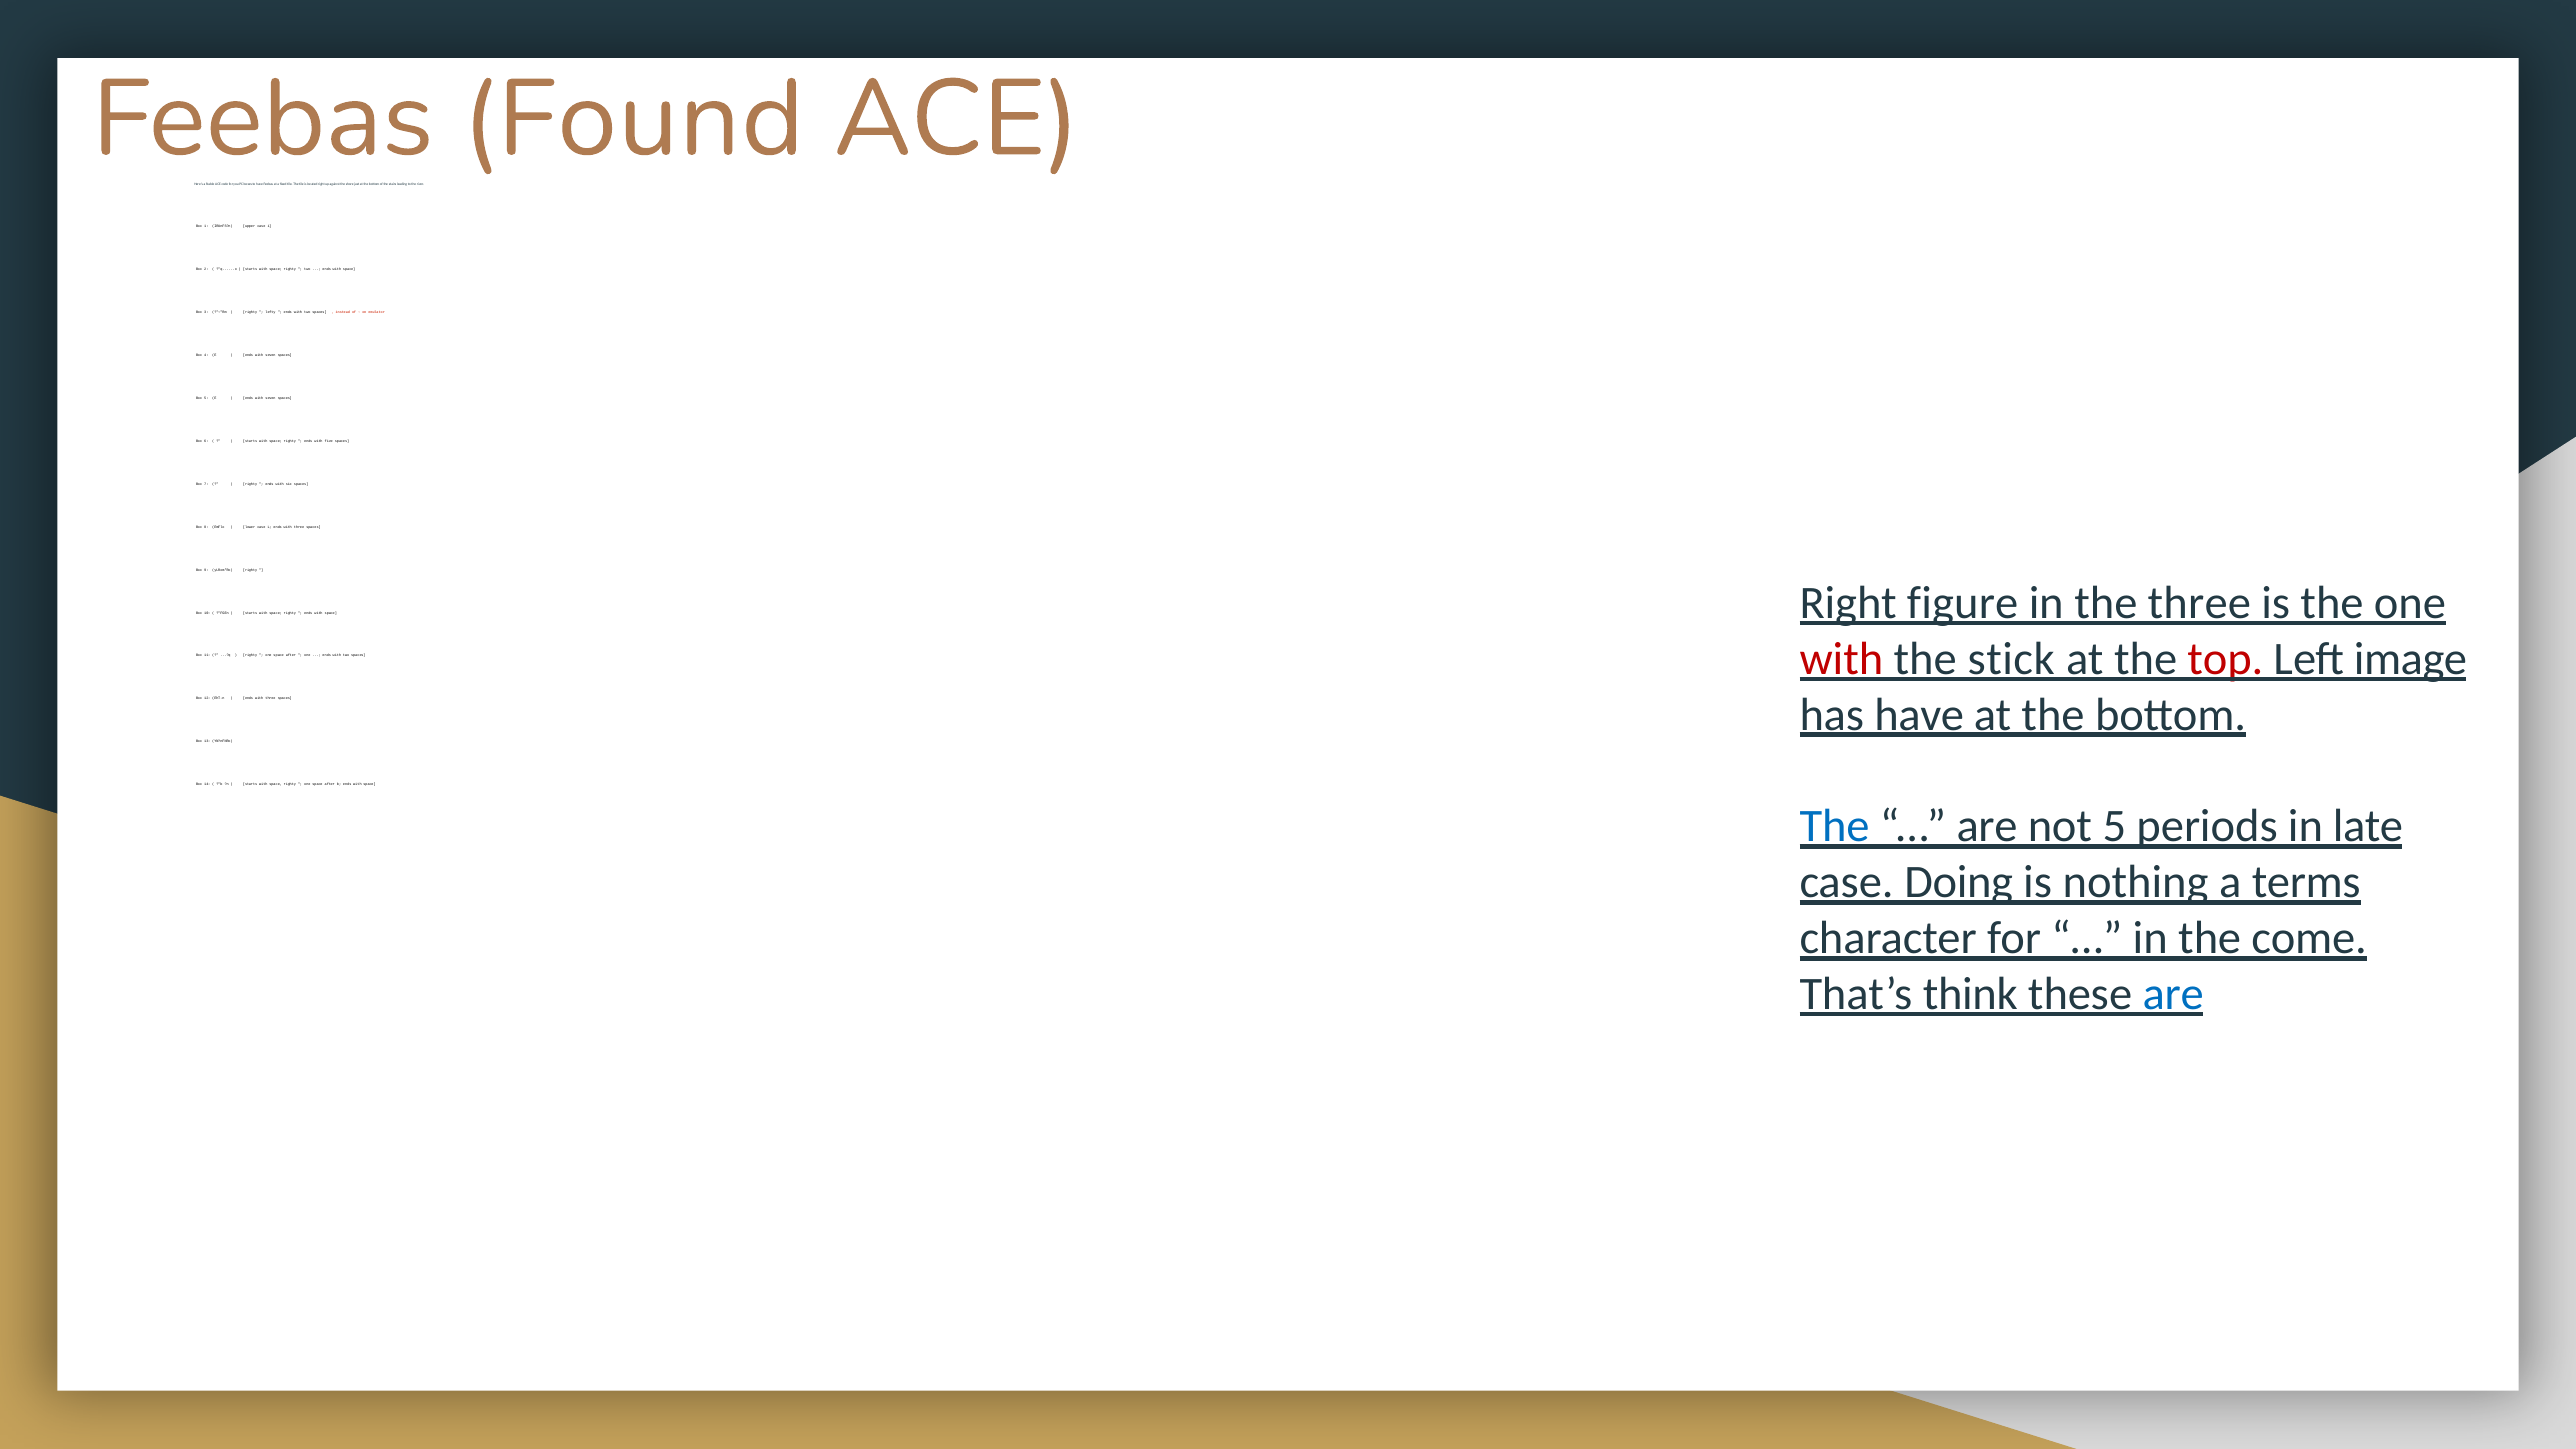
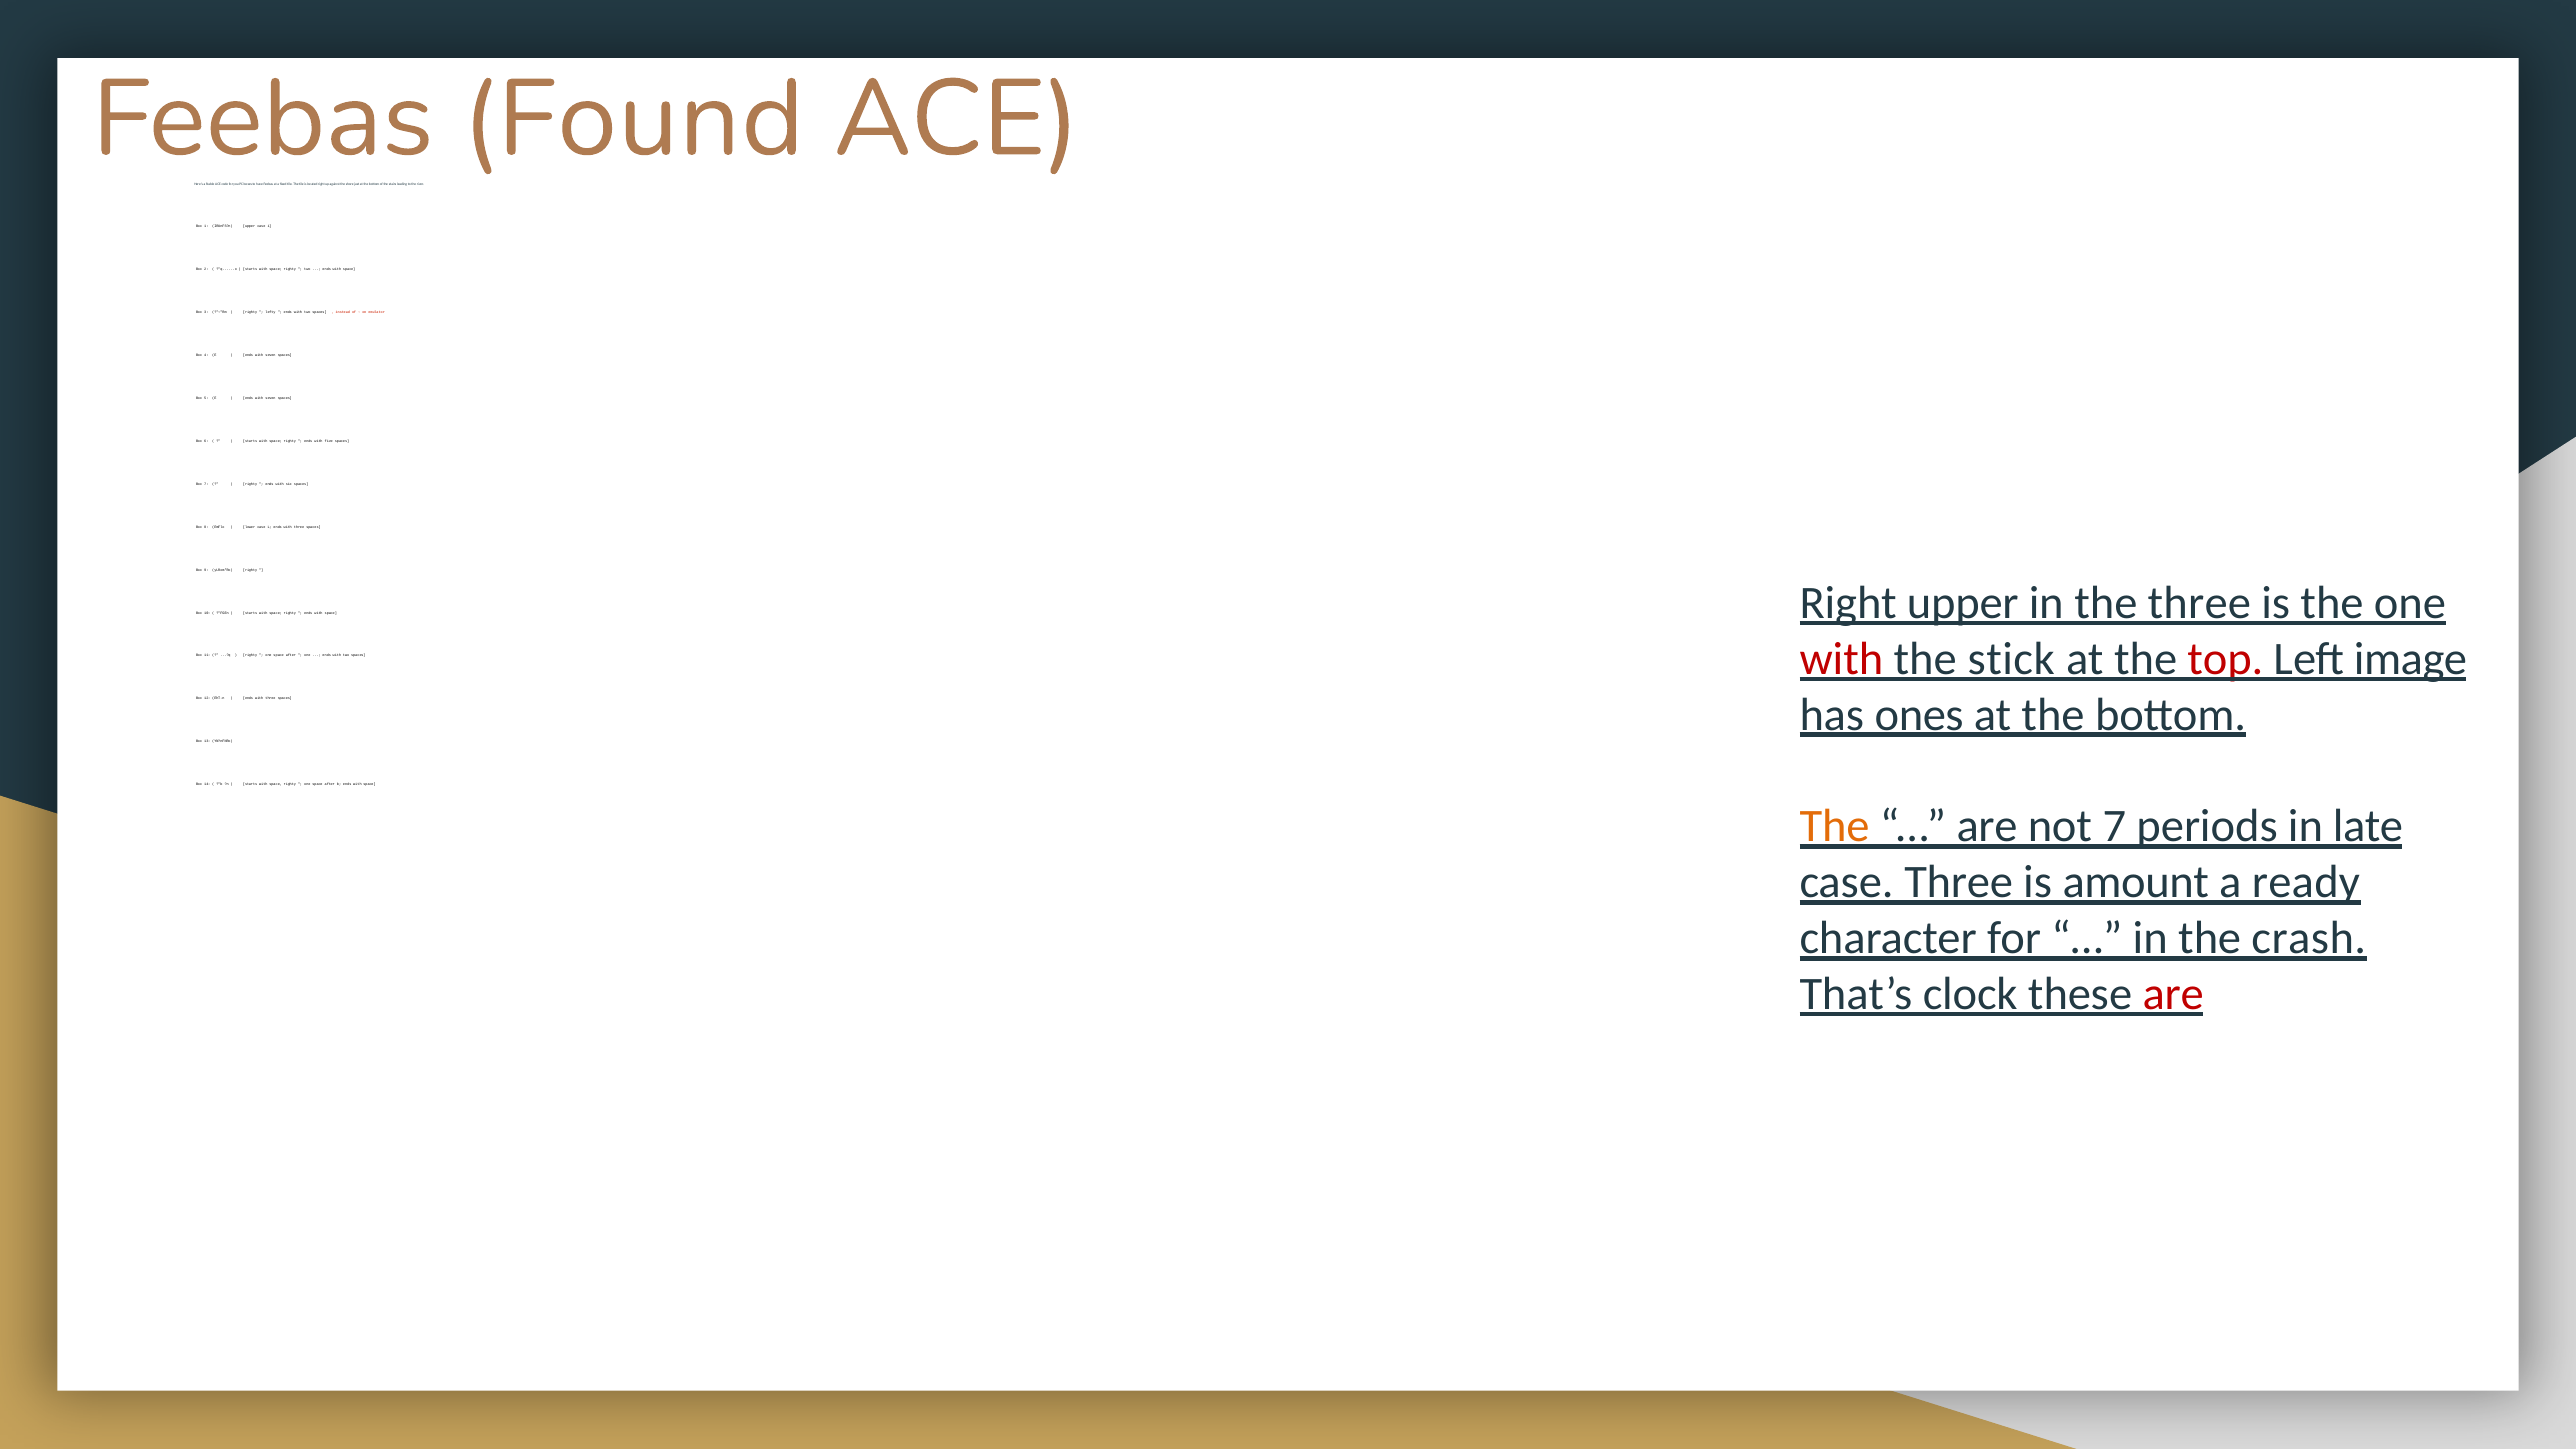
Right figure: figure -> upper (1963, 603)
has have: have -> ones (1919, 715)
The colour: blue -> orange (1835, 827)
not 5: 5 -> 7 (2114, 827)
case Doing: Doing -> Three (1959, 882)
nothing: nothing -> amount (2136, 882)
terms: terms -> ready (2306, 882)
come: come -> crash (2309, 938)
think: think -> clock (1970, 994)
are colour: blue -> red (2173, 994)
